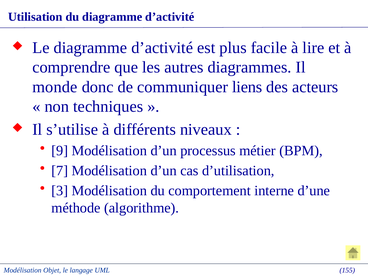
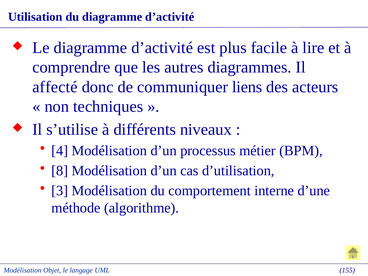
monde: monde -> affecté (55, 87)
9: 9 -> 4 (60, 151)
7: 7 -> 8 (60, 171)
